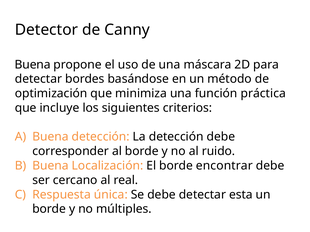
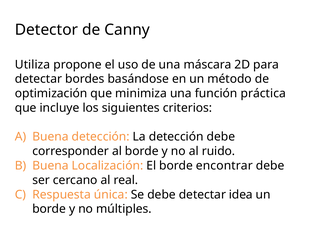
Buena: Buena -> Utiliza (33, 65)
esta: esta -> idea (241, 195)
